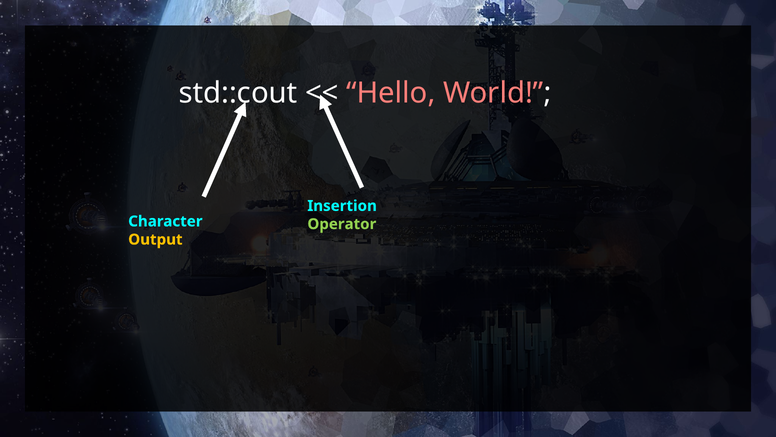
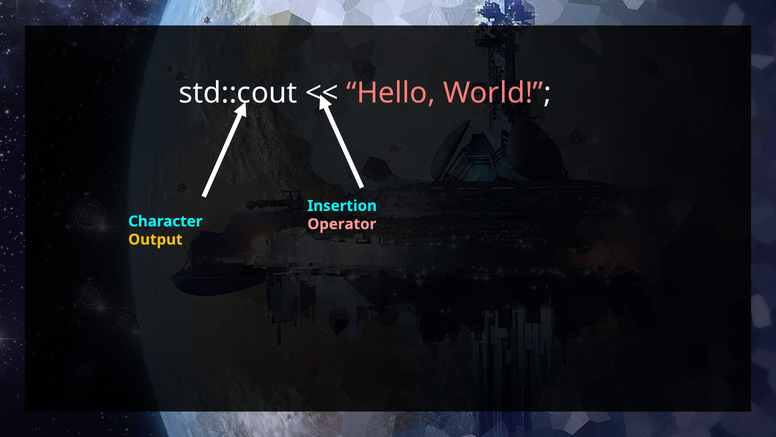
Operator colour: light green -> pink (342, 224)
